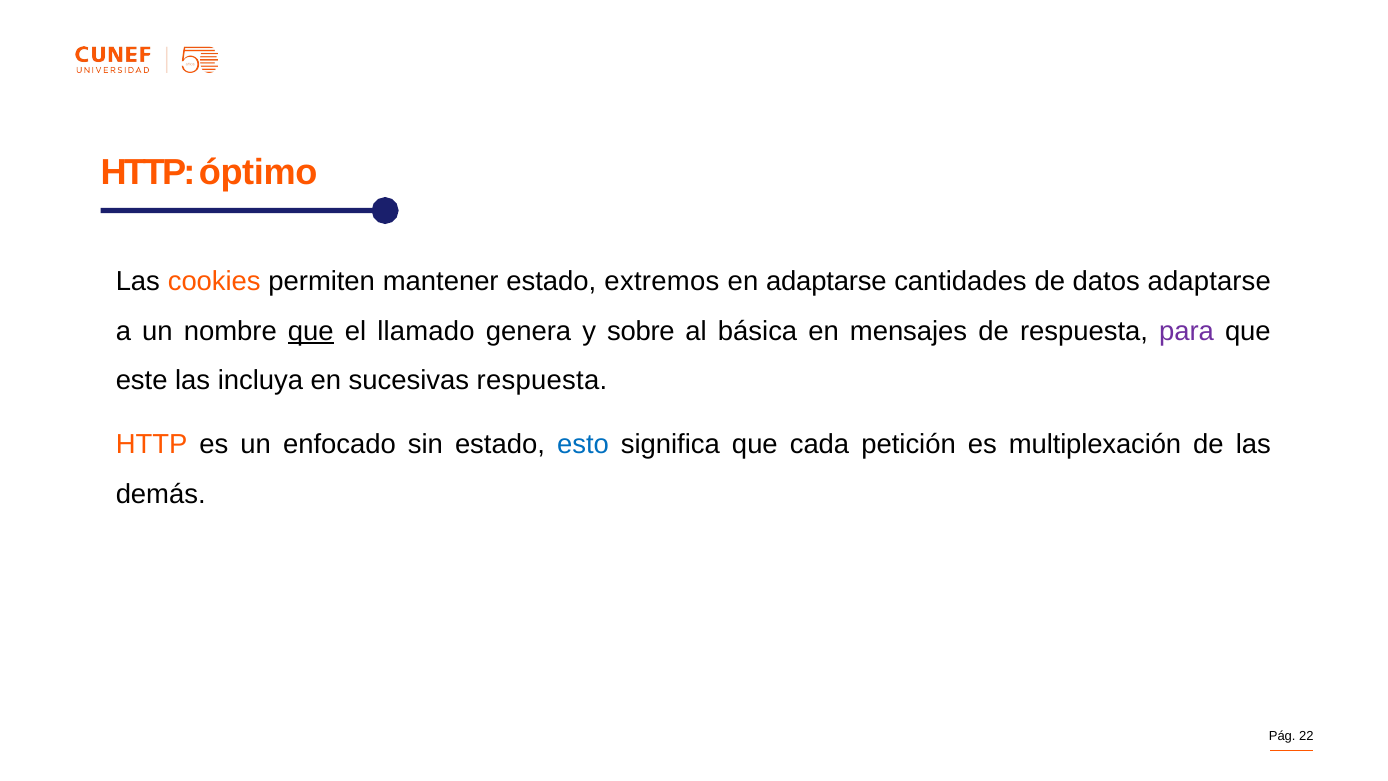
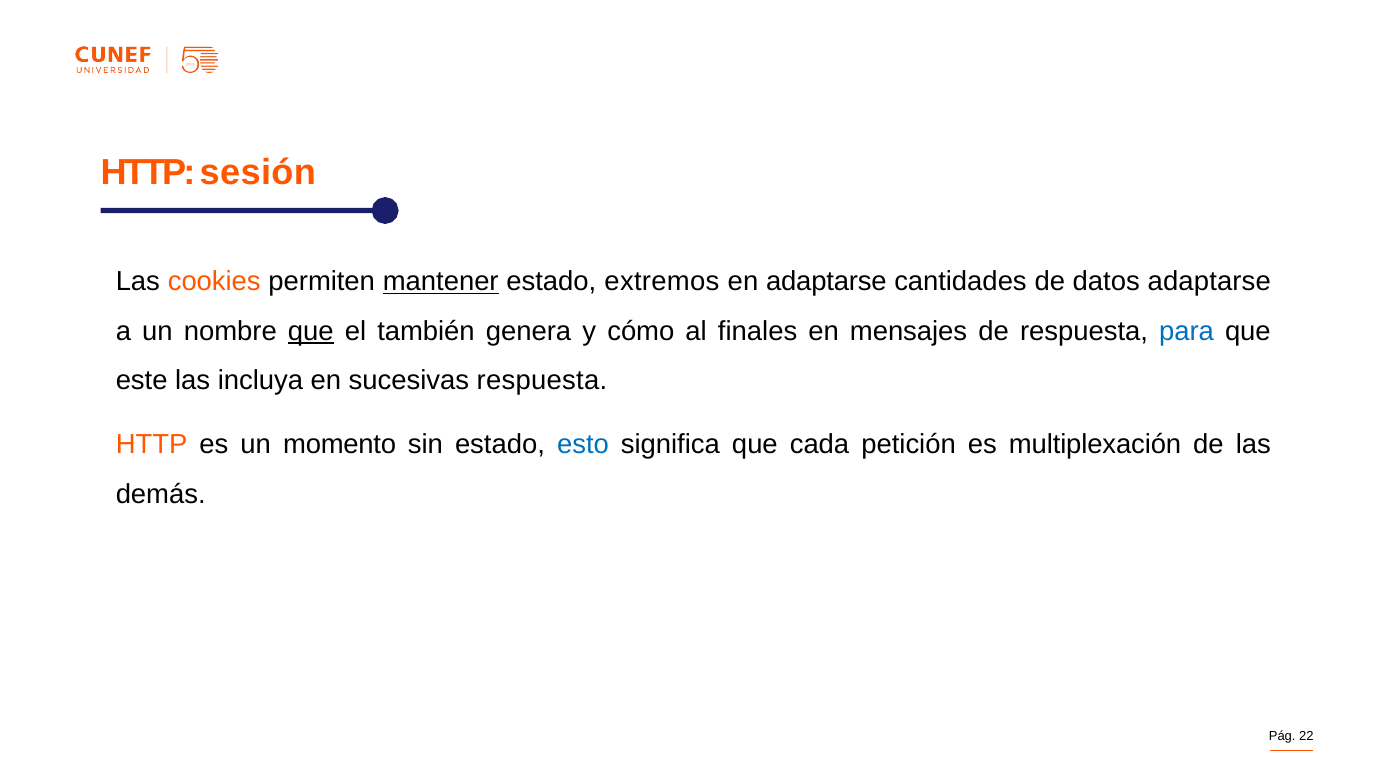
óptimo: óptimo -> sesión (258, 172)
mantener underline: none -> present (441, 282)
llamado: llamado -> también (426, 331)
sobre: sobre -> cómo (641, 331)
básica: básica -> finales (758, 331)
para colour: purple -> blue (1187, 331)
enfocado: enfocado -> momento (340, 444)
